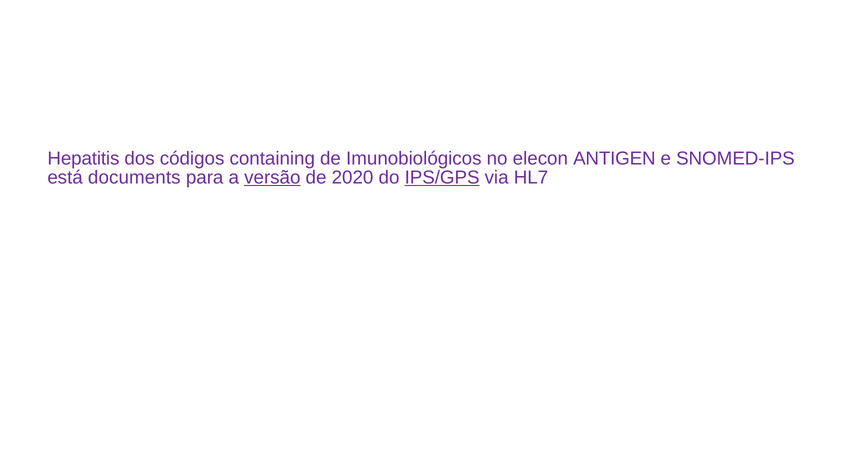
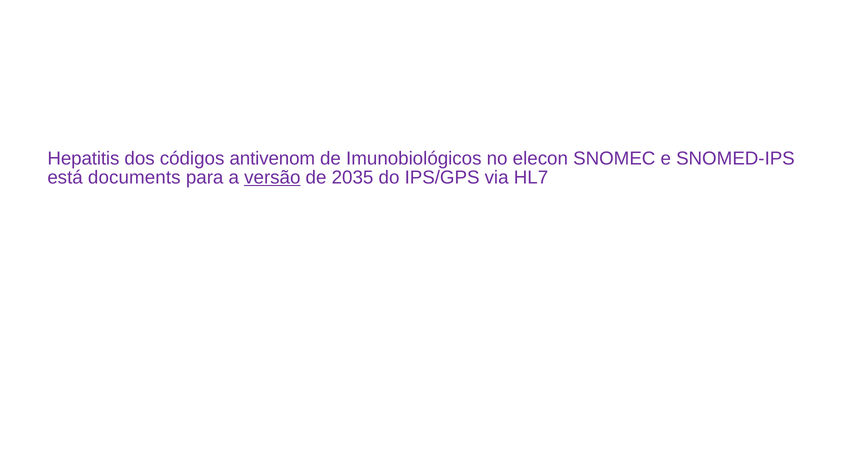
containing: containing -> antivenom (272, 159)
ANTIGEN: ANTIGEN -> SNOMEC (614, 159)
2020: 2020 -> 2035 (353, 177)
IPS/GPS underline: present -> none (442, 177)
